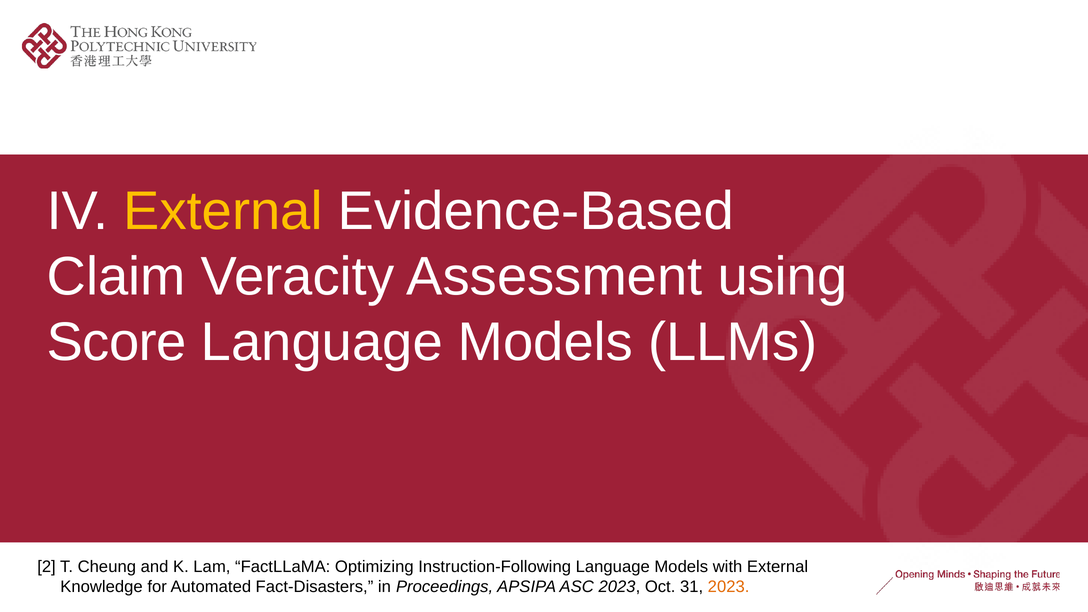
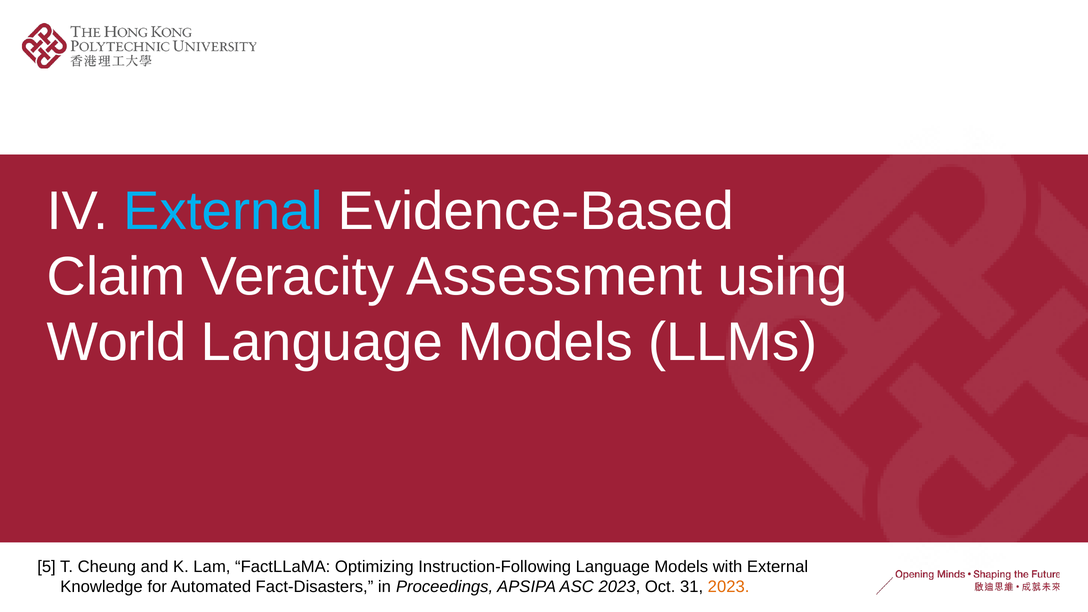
External colour: yellow -> light blue (223, 212)
Score: Score -> World (117, 342)
2: 2 -> 5 (47, 567)
